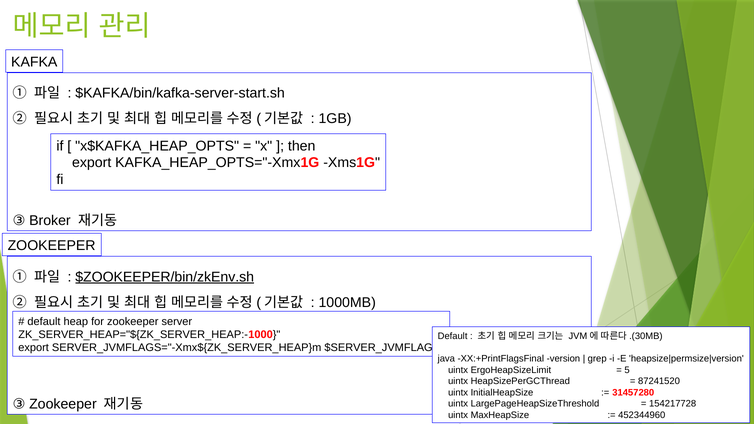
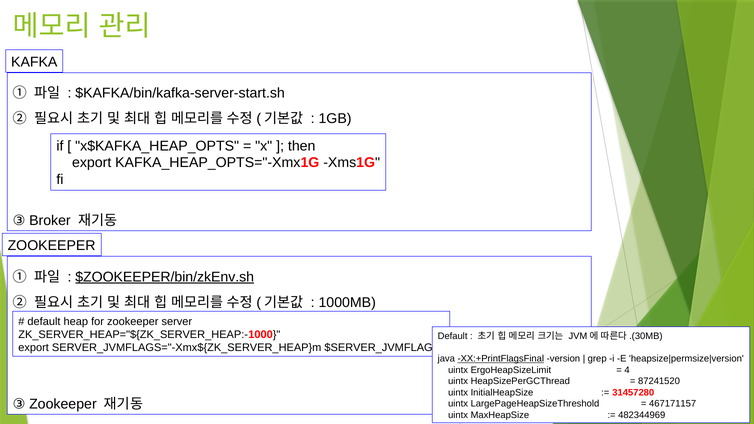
XX:+PrintFlagsFinal underline: none -> present (501, 359)
5: 5 -> 4 (627, 370)
154217728: 154217728 -> 467171157 (673, 404)
452344960: 452344960 -> 482344969 (642, 415)
